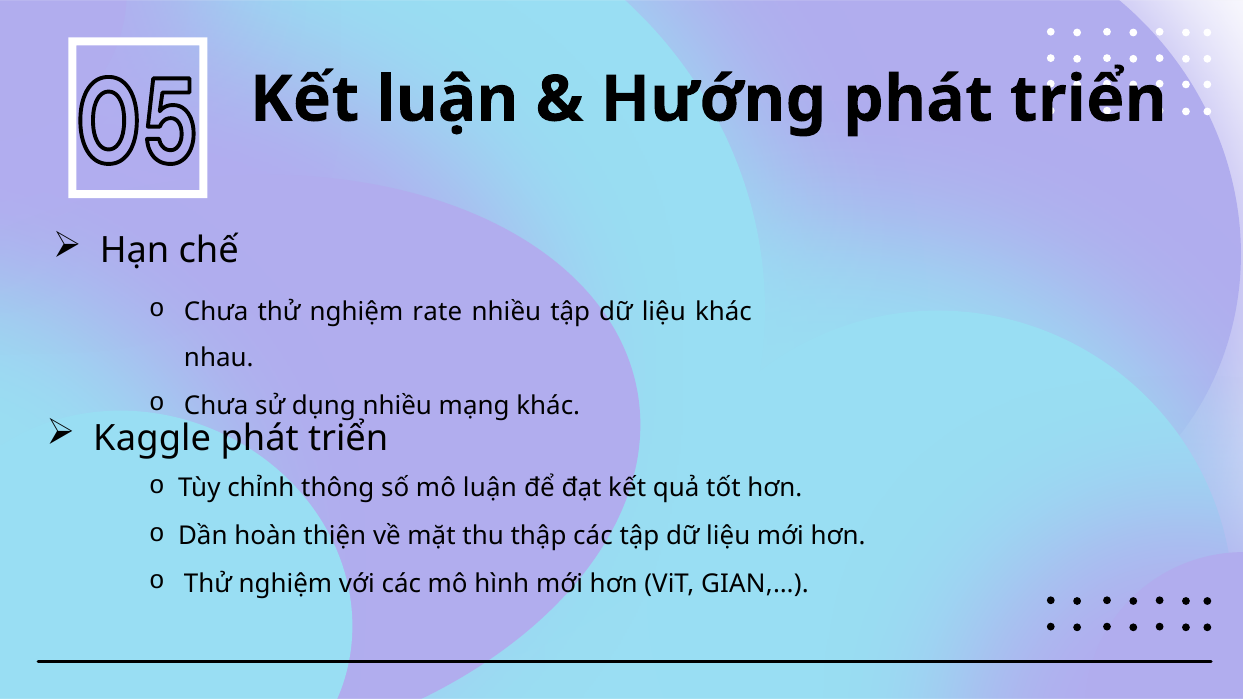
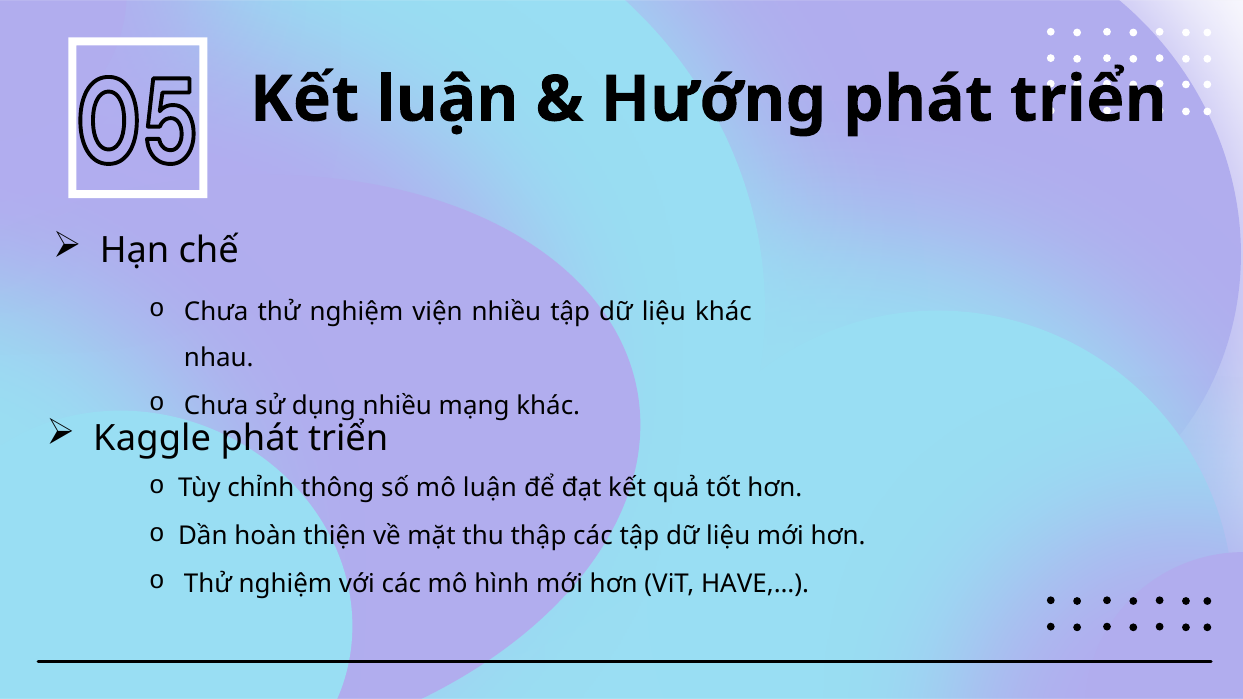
rate: rate -> viện (437, 312)
GIAN,…: GIAN,… -> HAVE,… (755, 584)
